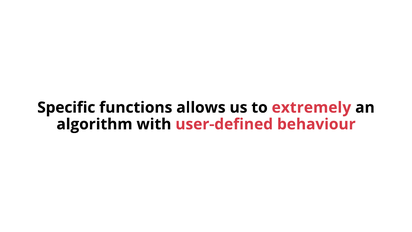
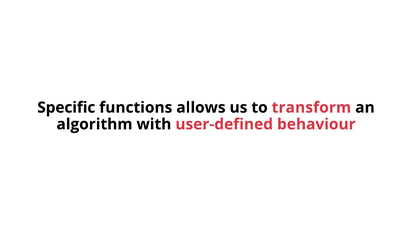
extremely: extremely -> transform (311, 107)
